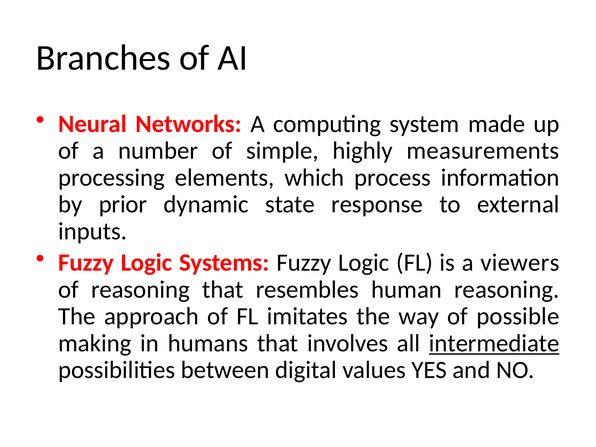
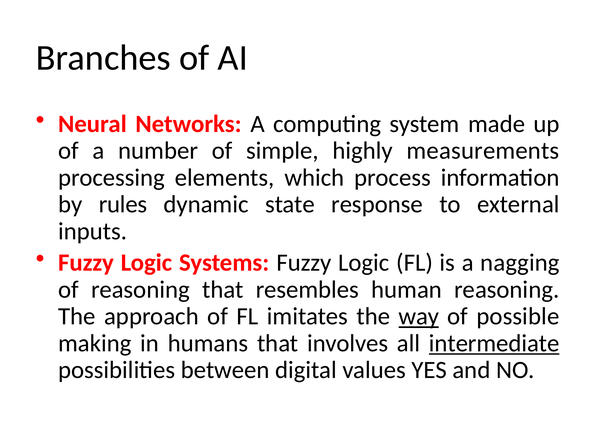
prior: prior -> rules (123, 204)
viewers: viewers -> nagging (520, 263)
way underline: none -> present (419, 316)
